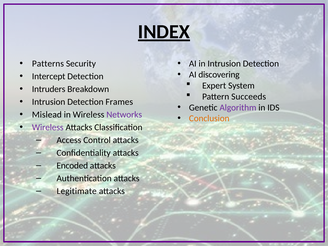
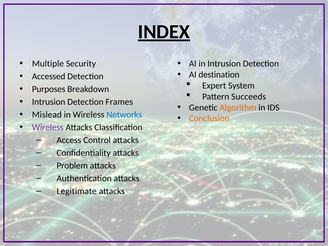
Patterns: Patterns -> Multiple (48, 64)
discovering: discovering -> destination (219, 75)
Intercept: Intercept -> Accessed (49, 76)
Intruders: Intruders -> Purposes (49, 89)
Algorithm colour: purple -> orange (238, 107)
Networks colour: purple -> blue (124, 115)
Encoded: Encoded -> Problem (72, 166)
